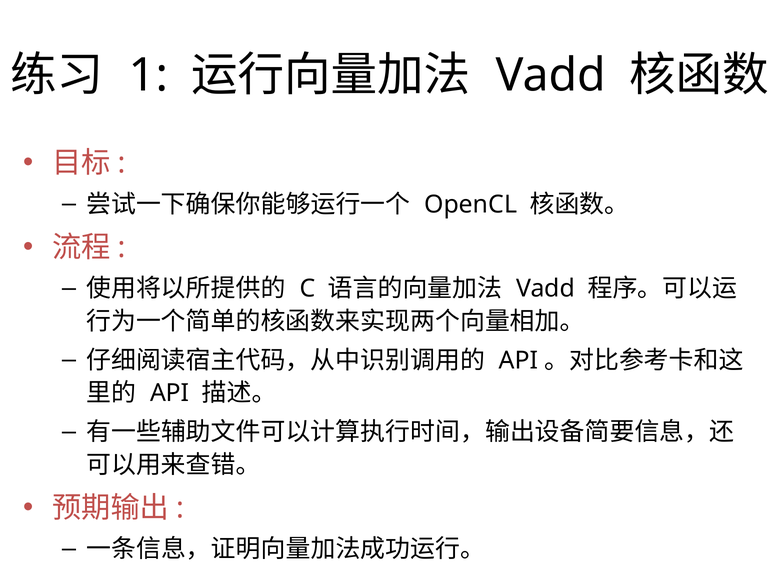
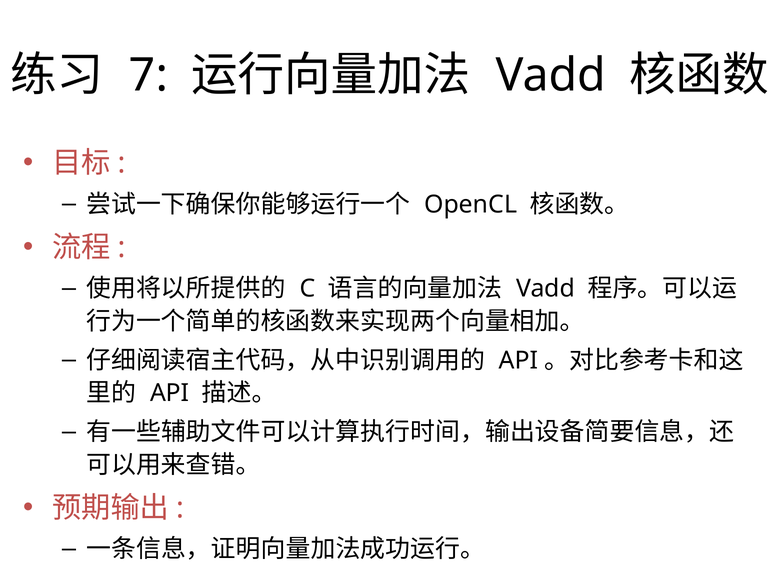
1: 1 -> 7 (148, 75)
